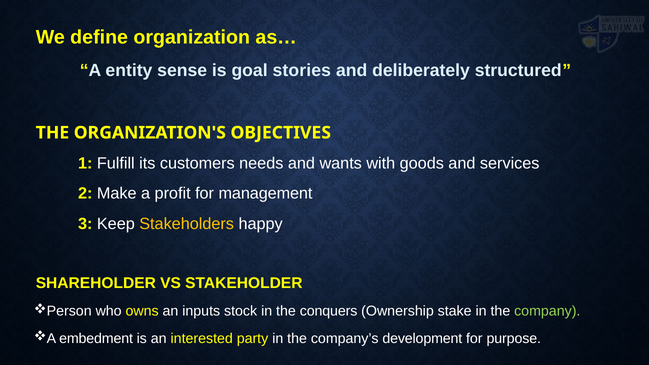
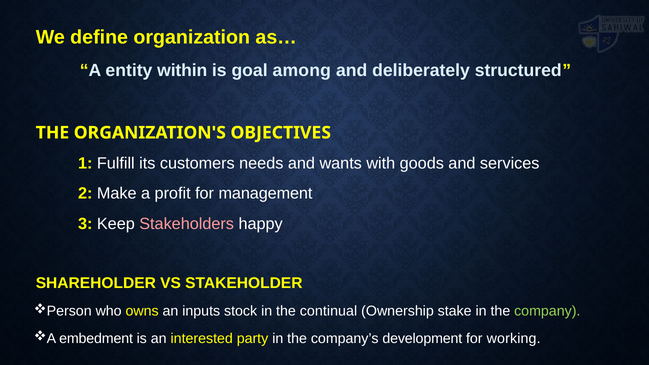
sense: sense -> within (182, 71)
stories: stories -> among (302, 71)
Stakeholders colour: yellow -> pink (187, 224)
conquers: conquers -> continual (328, 311)
purpose: purpose -> working (514, 339)
